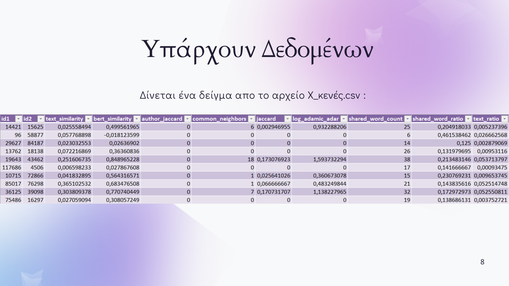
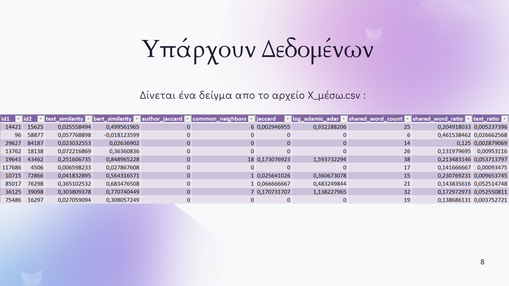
X_κενές.csv: X_κενές.csv -> X_μέσω.csv (334, 95)
